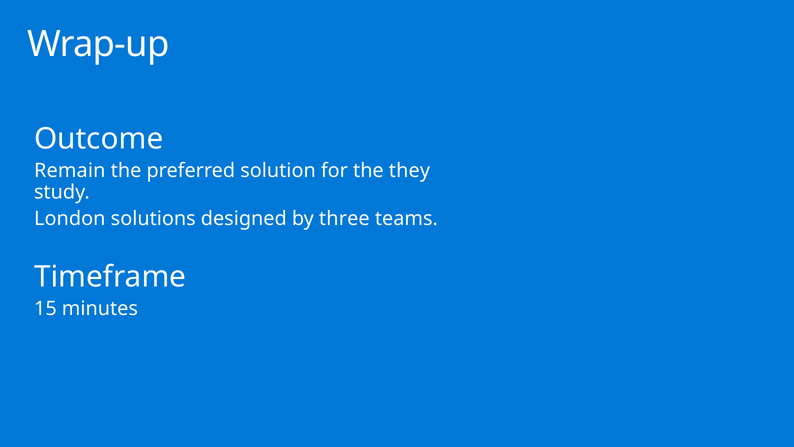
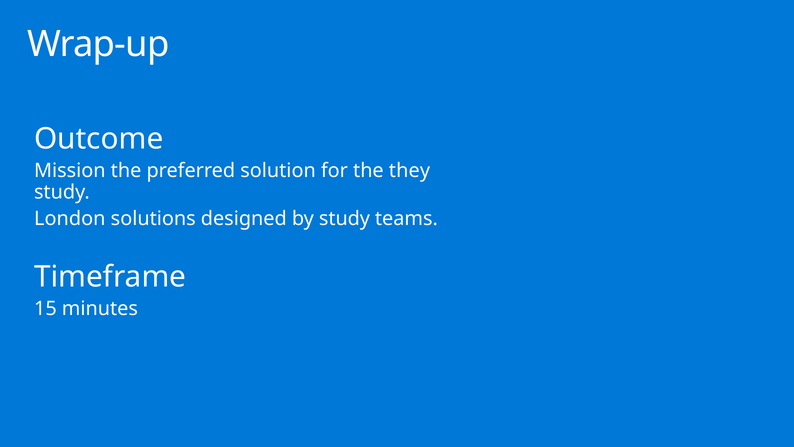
Remain: Remain -> Mission (70, 171)
by three: three -> study (344, 218)
